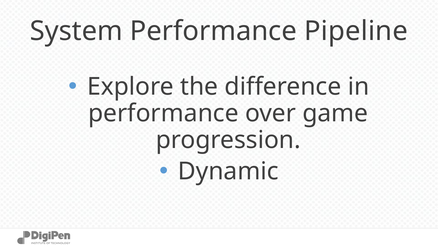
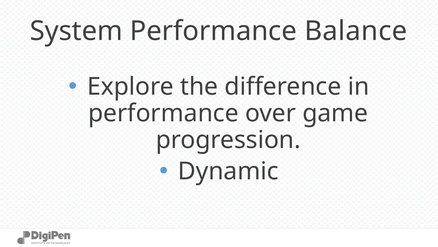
Pipeline: Pipeline -> Balance (356, 31)
